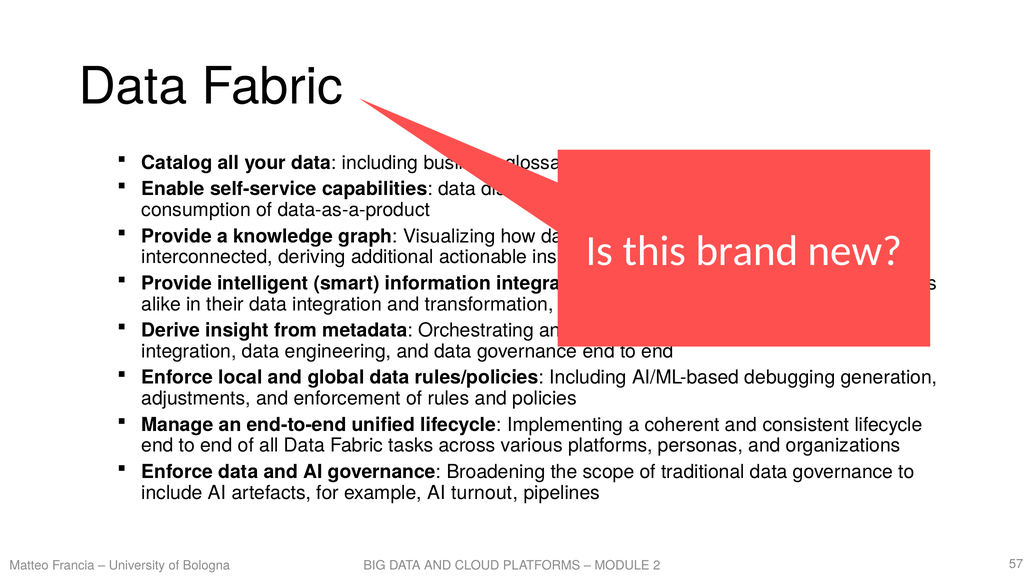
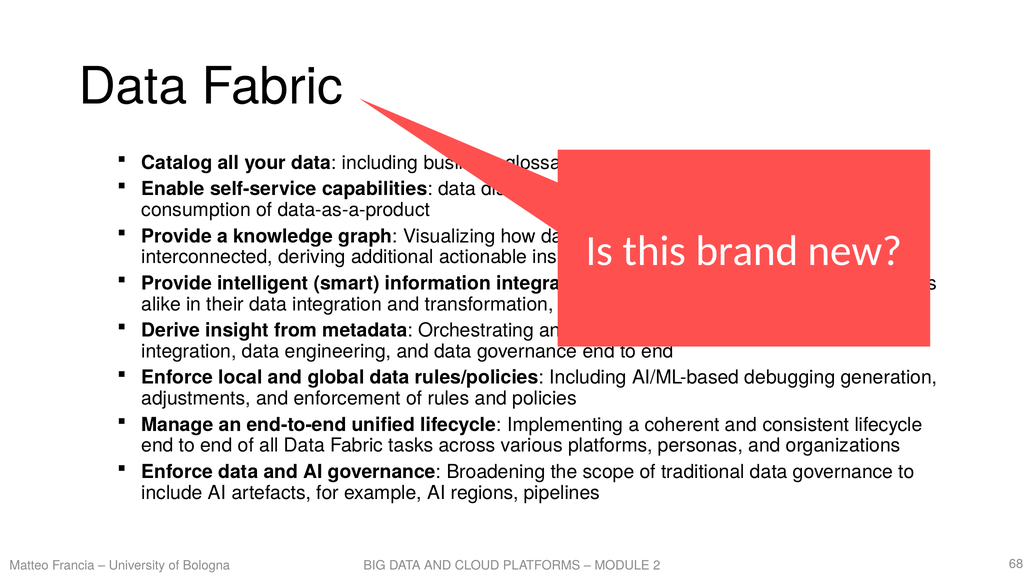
turnout: turnout -> regions (485, 493)
57: 57 -> 68 (1016, 564)
